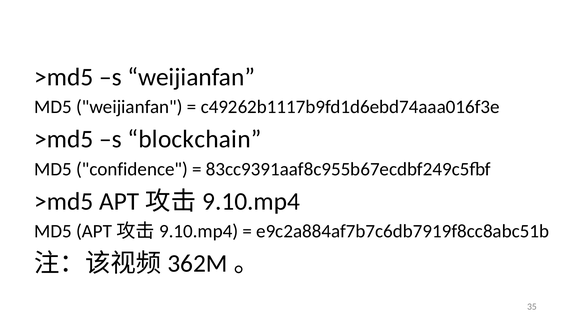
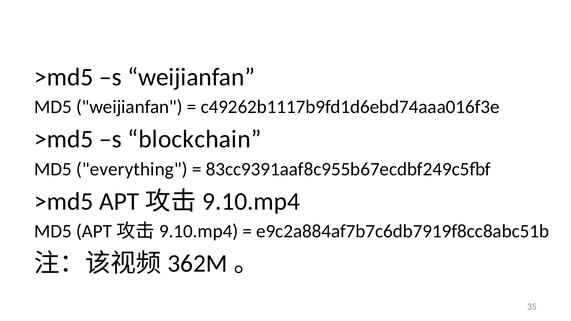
confidence: confidence -> everything (132, 169)
